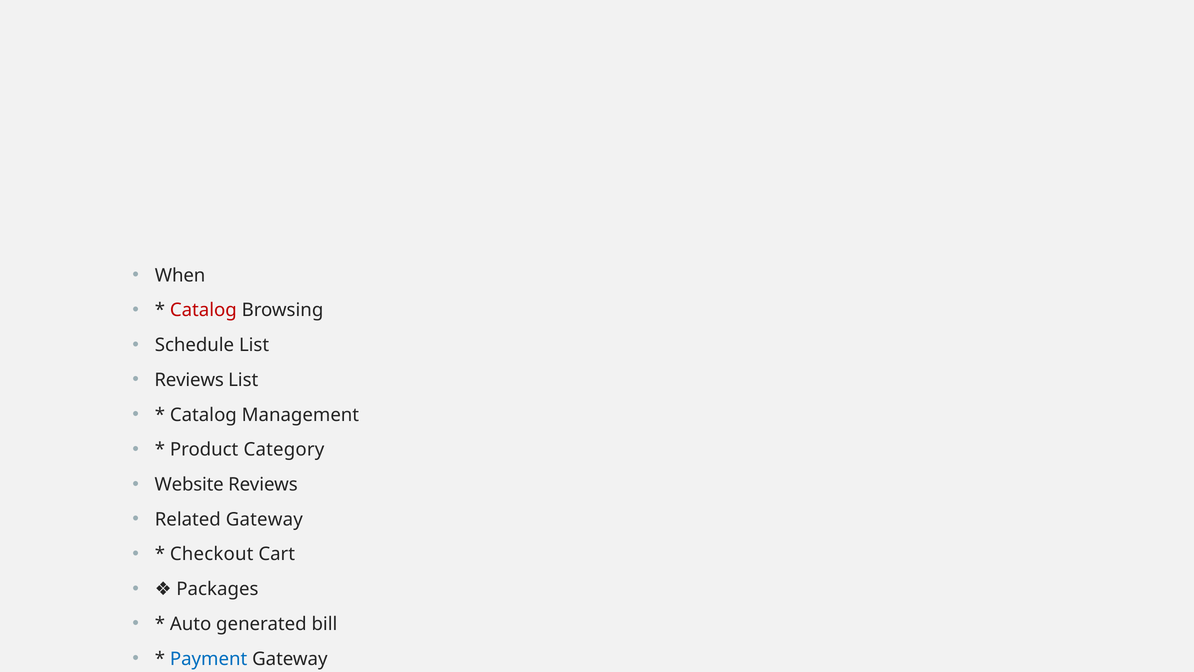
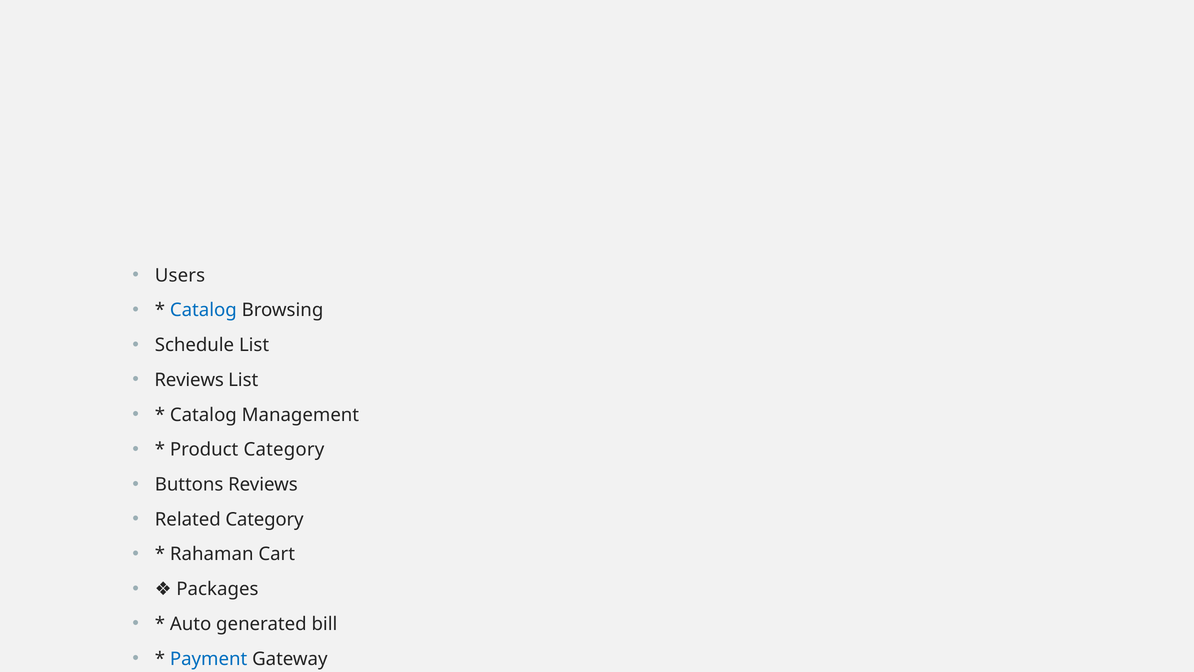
When: When -> Users (180, 275)
Catalog colour: red -> blue (203, 310)
Website: Website -> Buttons (189, 484)
Related Gateway: Gateway -> Category (264, 519)
Checkout: Checkout -> Rahaman (212, 554)
